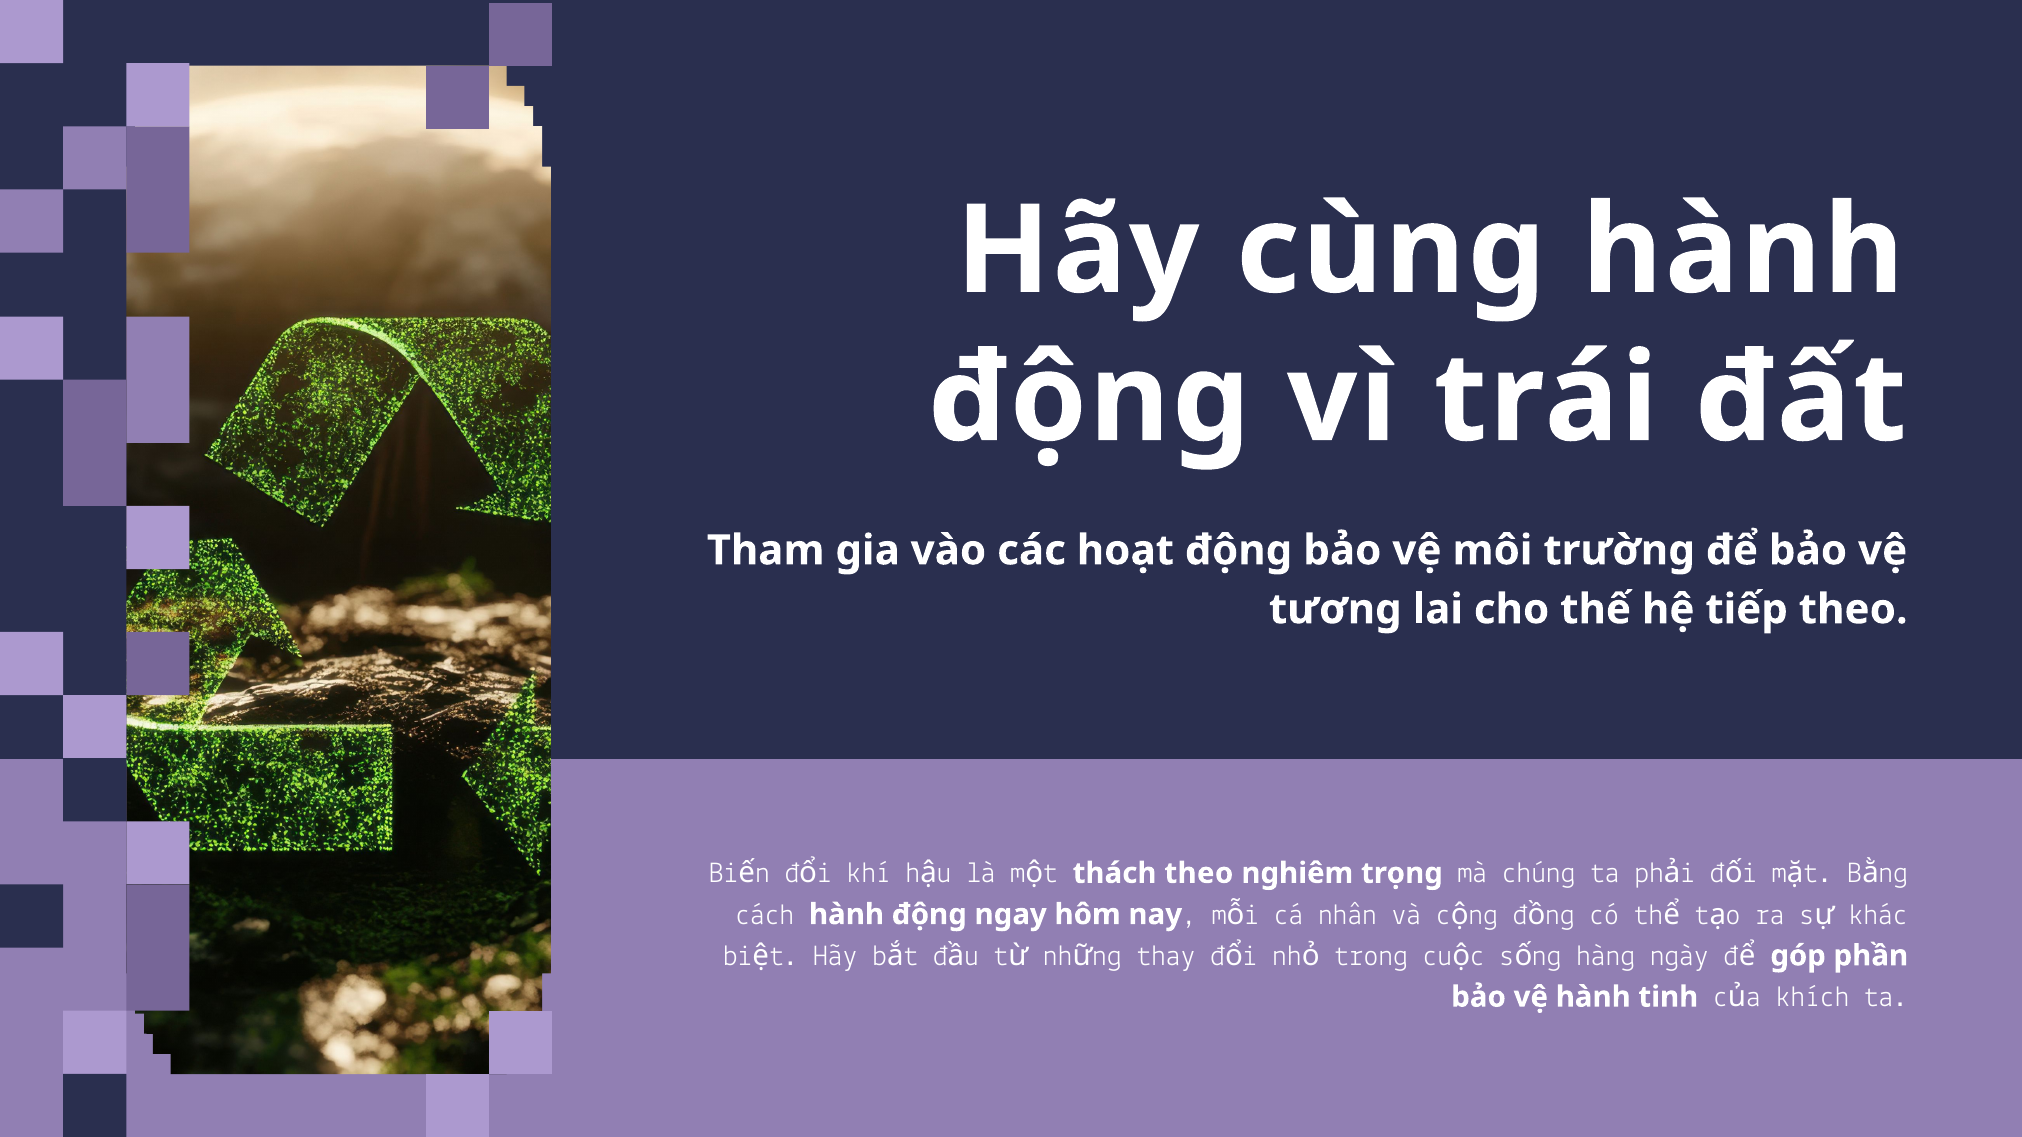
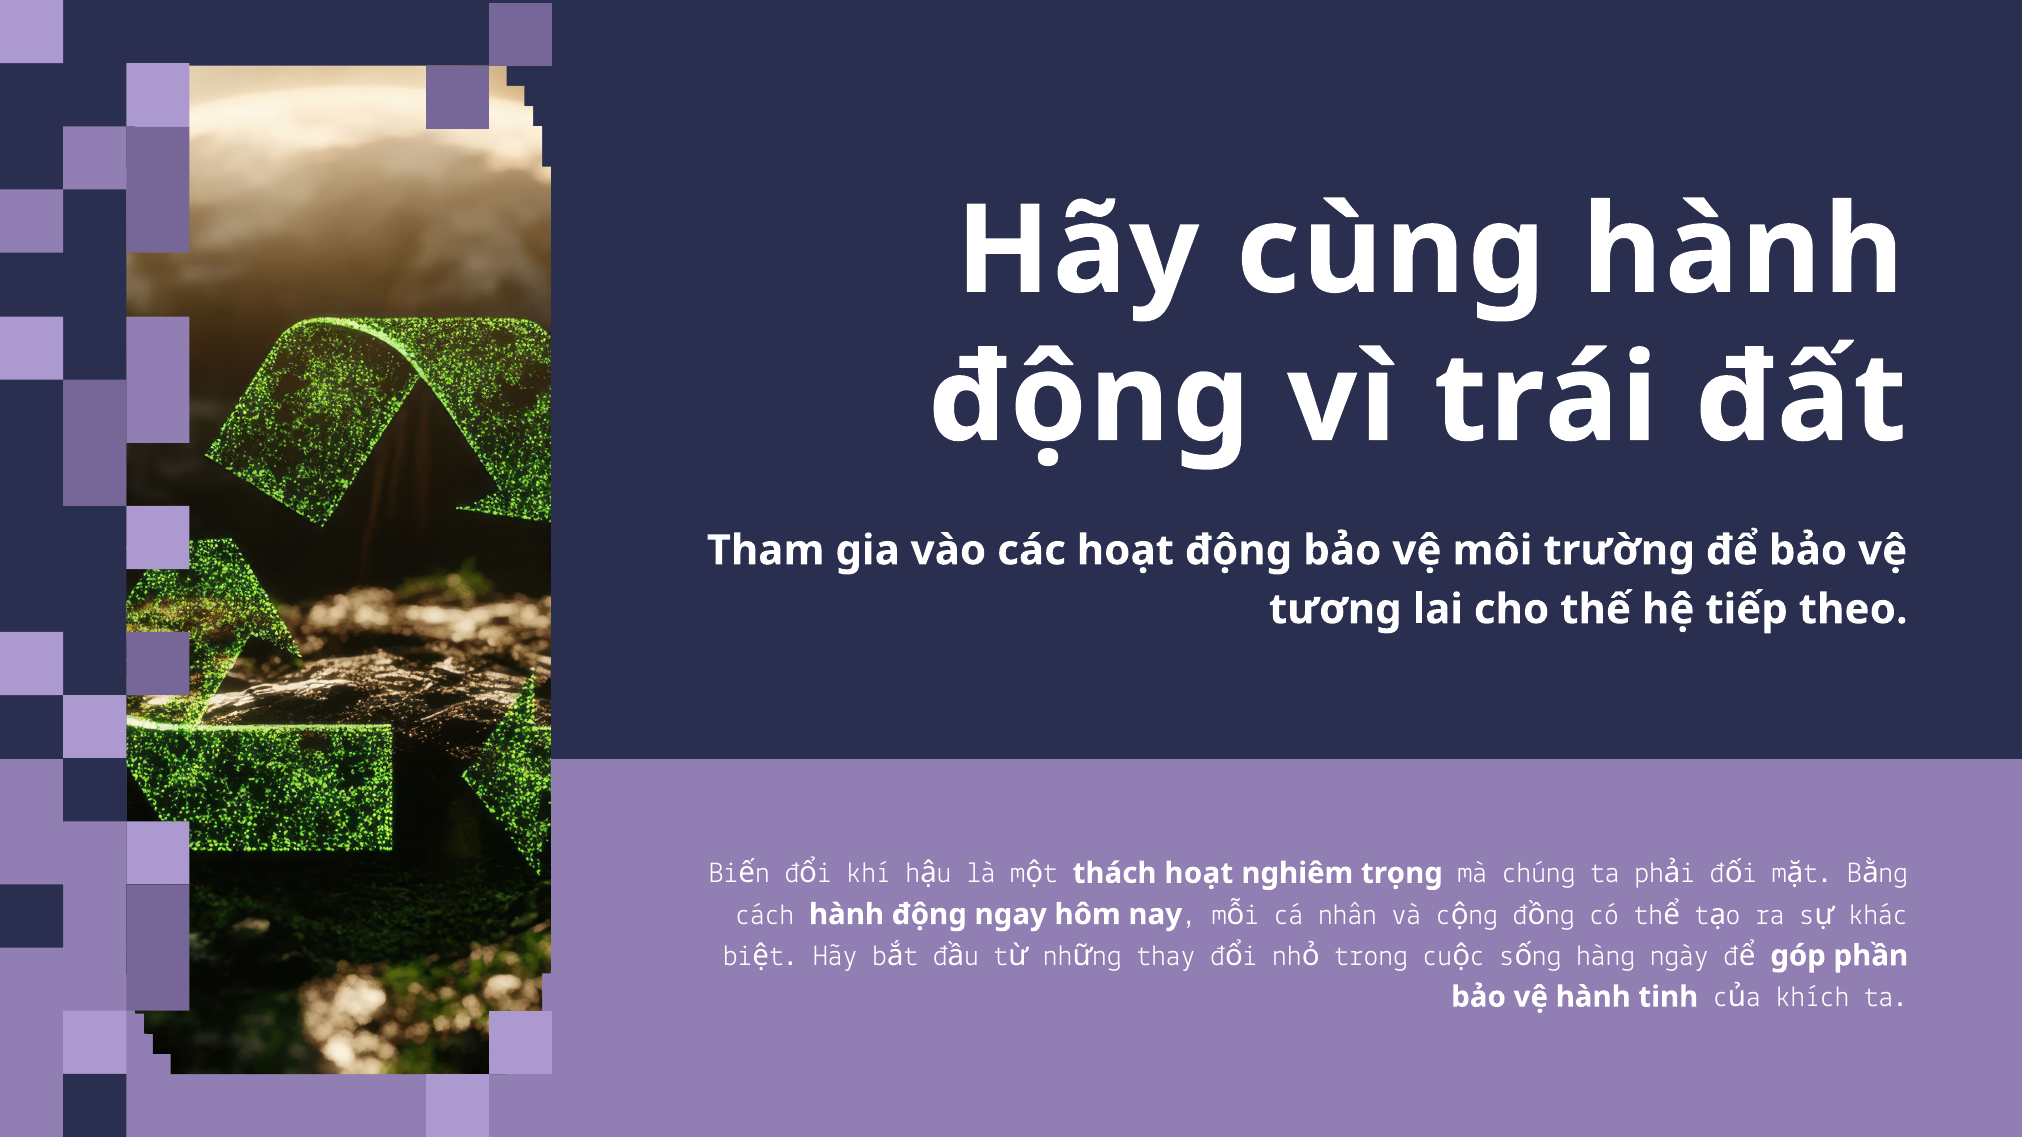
thách theo: theo -> hoạt (1199, 873)
